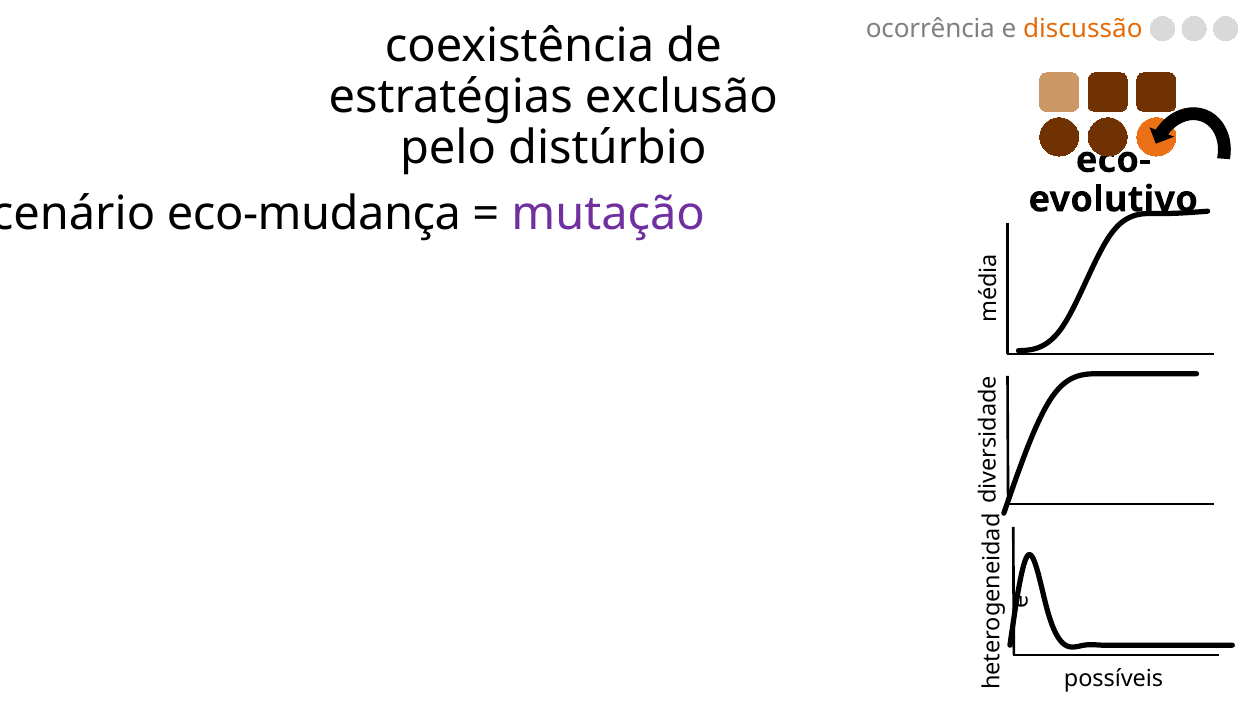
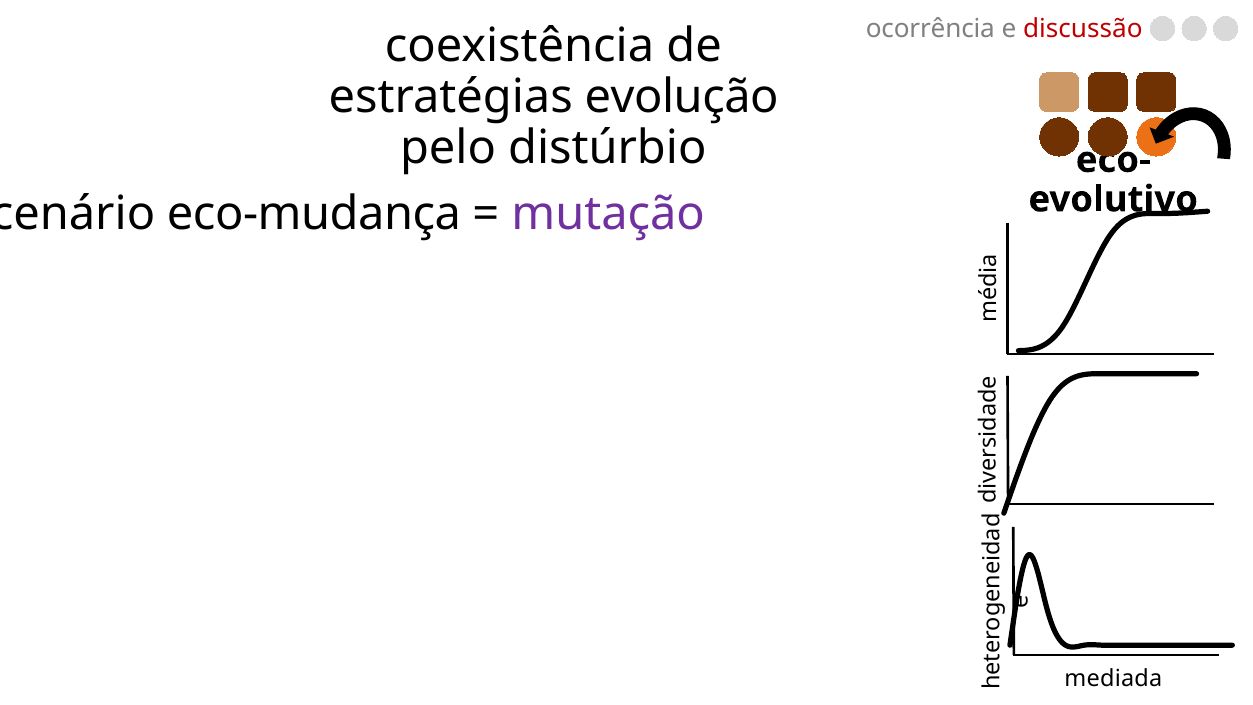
discussão colour: orange -> red (1083, 29)
exclusão: exclusão -> evolução (682, 97)
possíveis: possíveis -> mediada (1113, 679)
